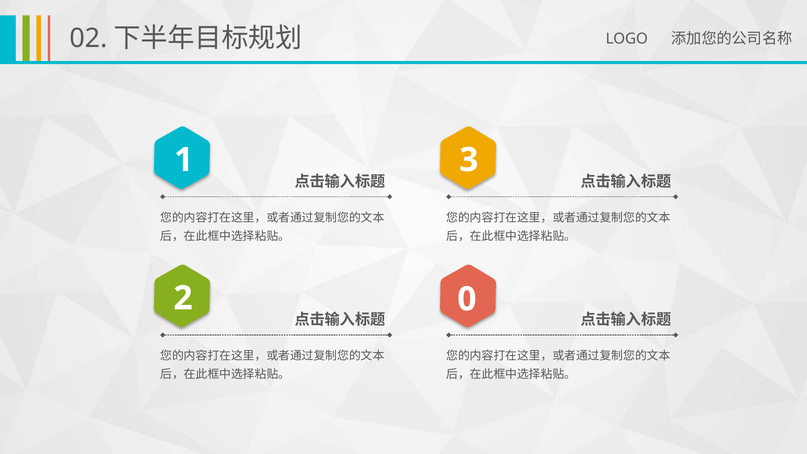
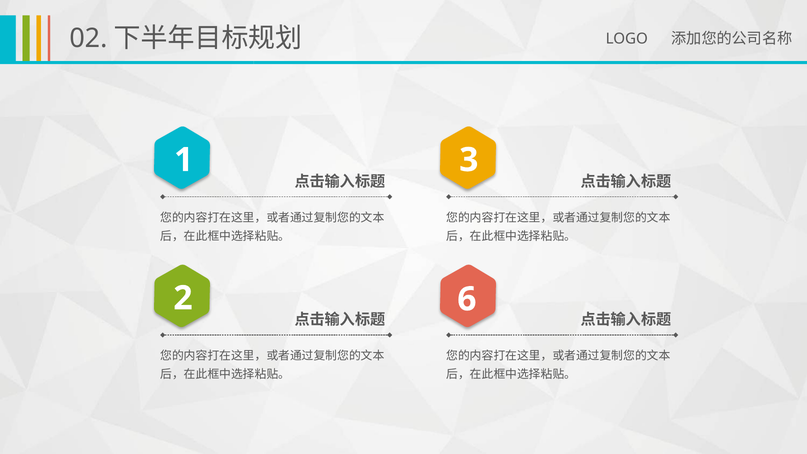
0: 0 -> 6 (467, 299)
